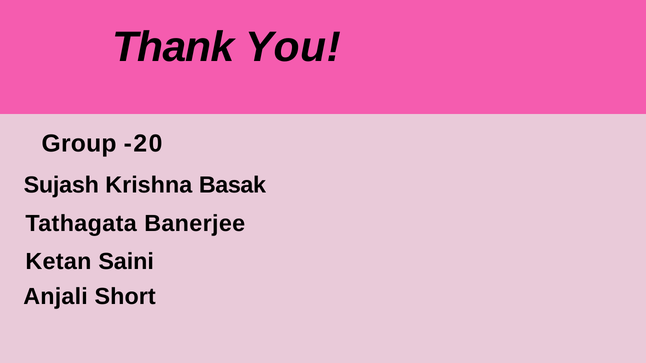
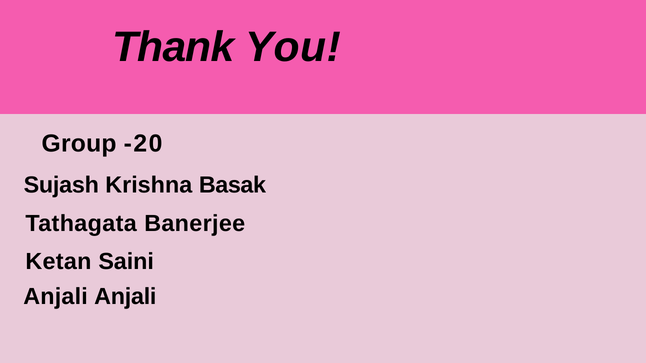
Anjali Short: Short -> Anjali (125, 297)
